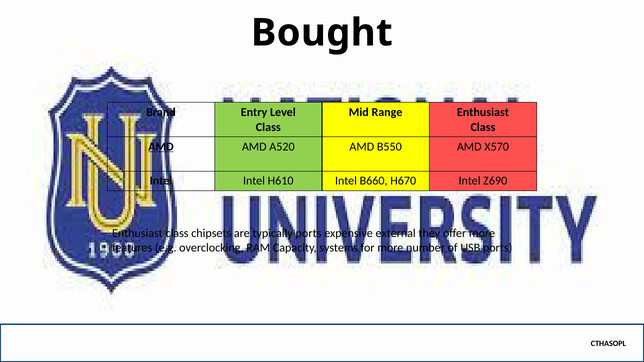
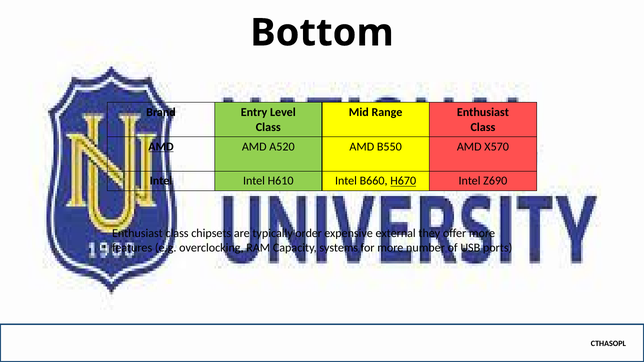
Bought: Bought -> Bottom (322, 33)
H670 underline: none -> present (403, 181)
typically ports: ports -> order (309, 233)
